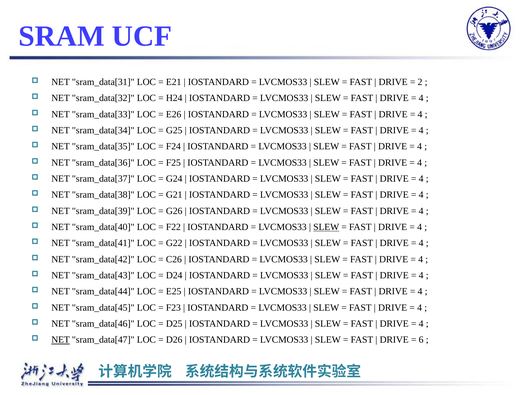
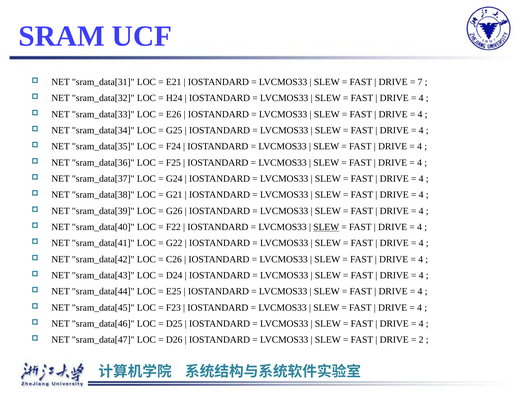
2: 2 -> 7 (420, 82)
NET underline: present -> none (61, 340)
6: 6 -> 2 (421, 340)
